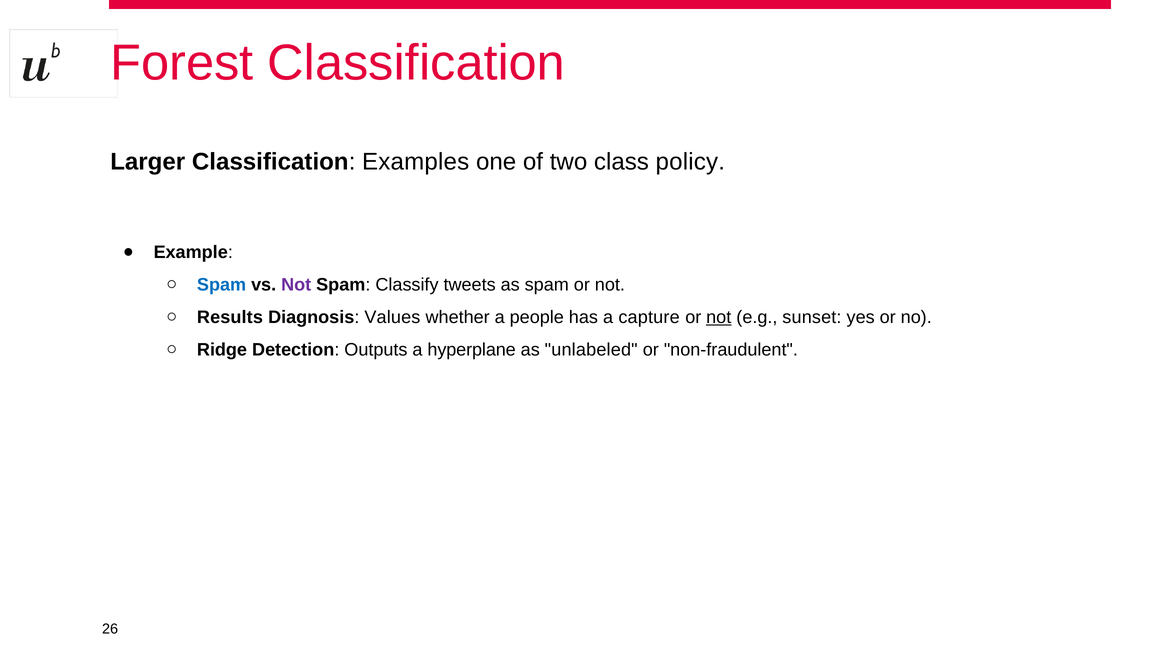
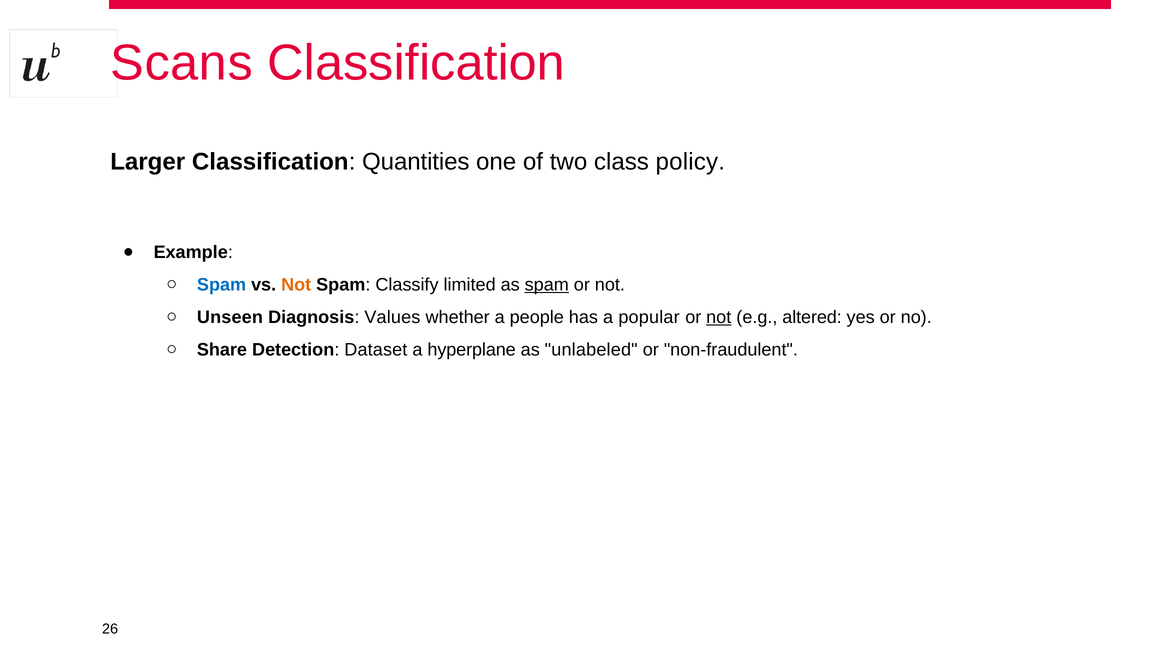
Forest: Forest -> Scans (182, 63)
Examples: Examples -> Quantities (416, 162)
Not colour: purple -> orange (296, 285)
tweets: tweets -> limited (470, 285)
spam underline: none -> present (547, 285)
Results: Results -> Unseen (230, 317)
capture: capture -> popular (649, 317)
sunset: sunset -> altered (812, 317)
Ridge: Ridge -> Share (222, 350)
Outputs: Outputs -> Dataset (376, 350)
